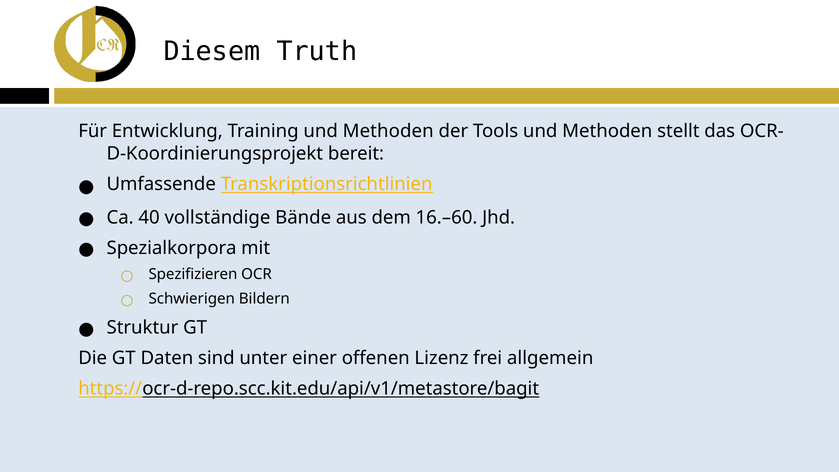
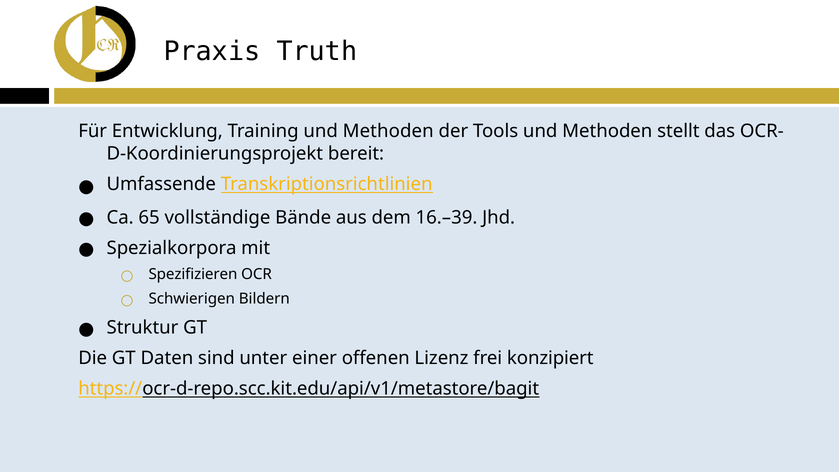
Diesem: Diesem -> Praxis (212, 52)
40: 40 -> 65 (149, 217)
16.–60: 16.–60 -> 16.–39 (446, 217)
allgemein: allgemein -> konzipiert (550, 358)
